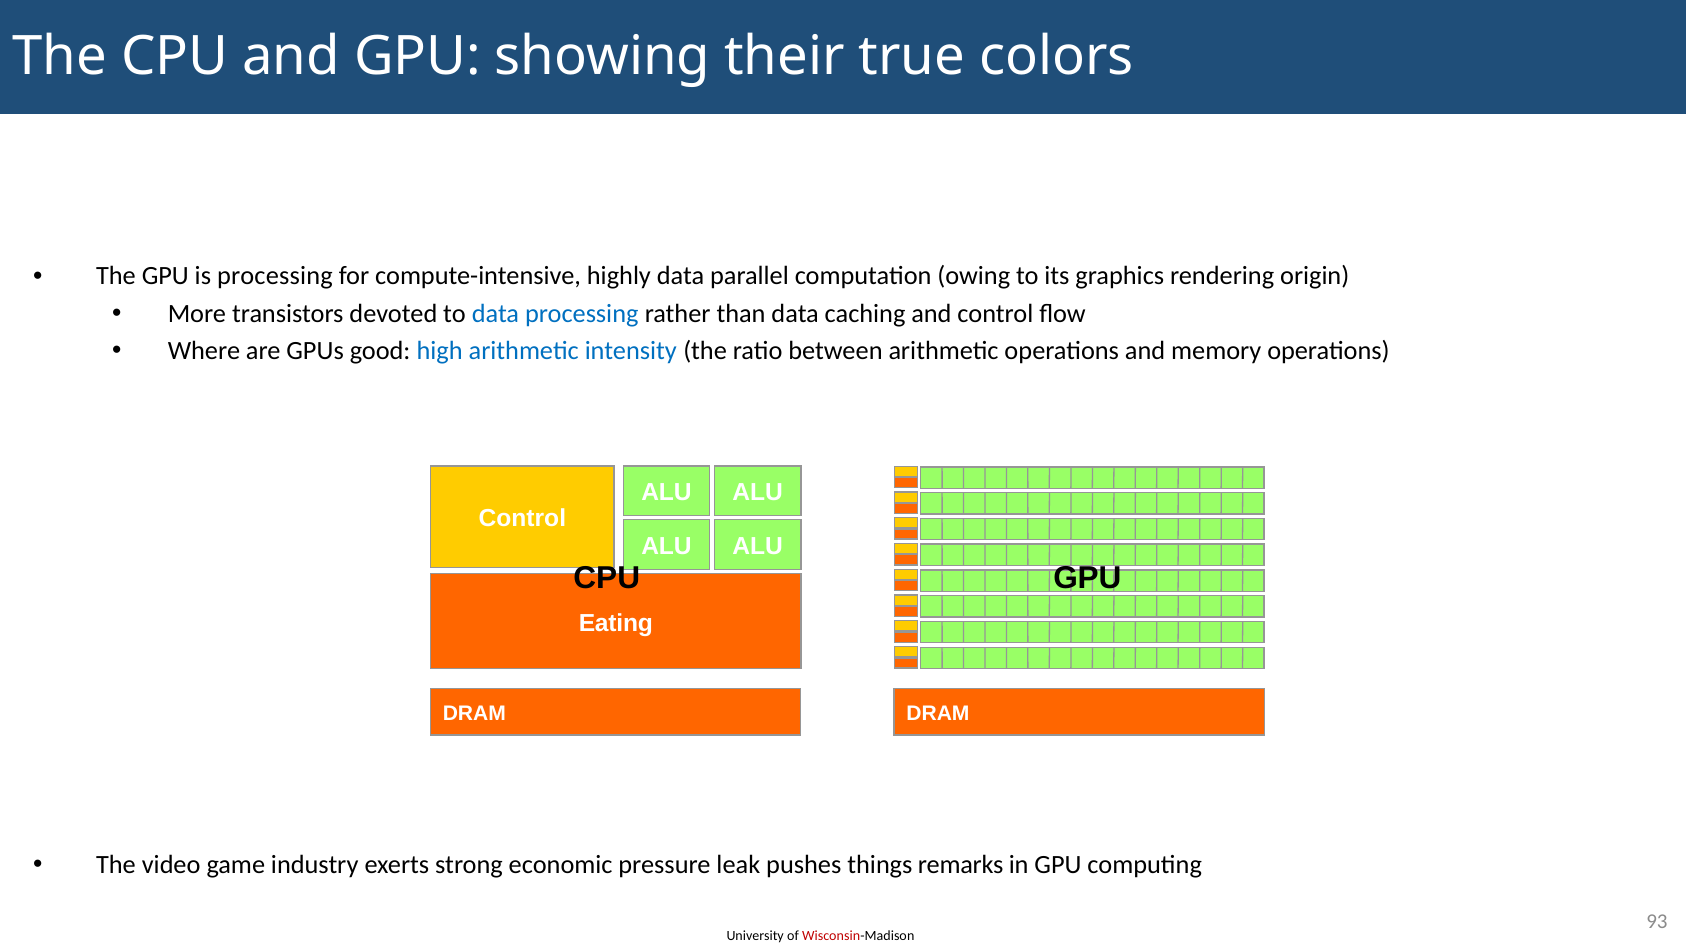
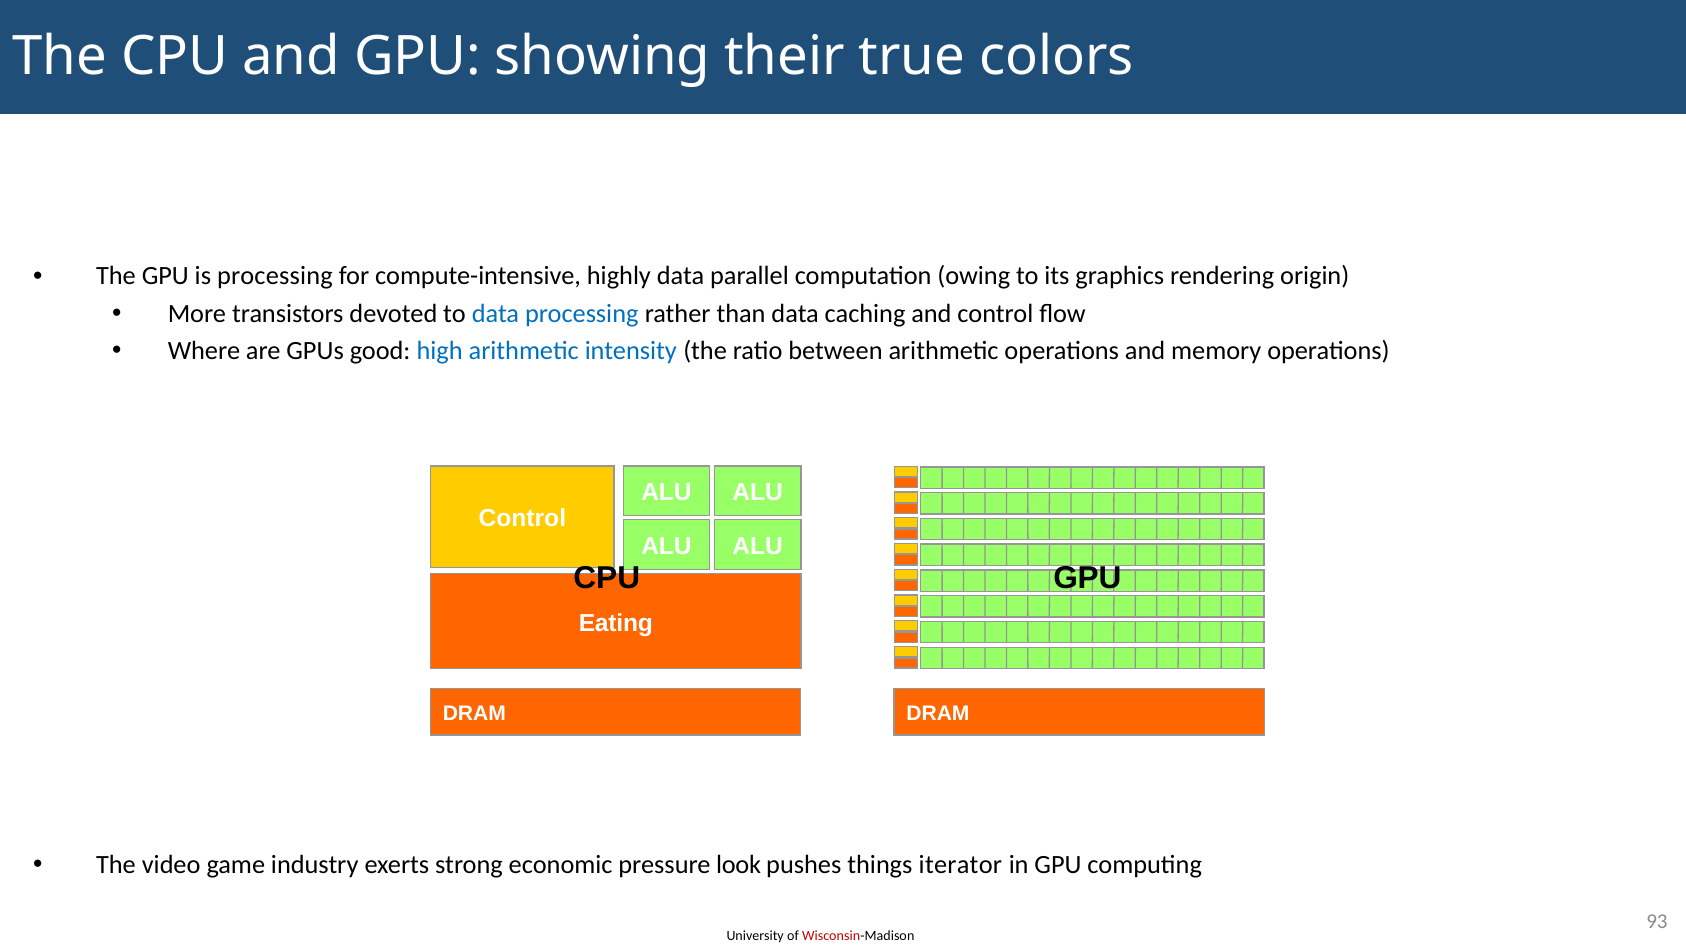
leak: leak -> look (738, 865)
remarks: remarks -> iterator (960, 865)
